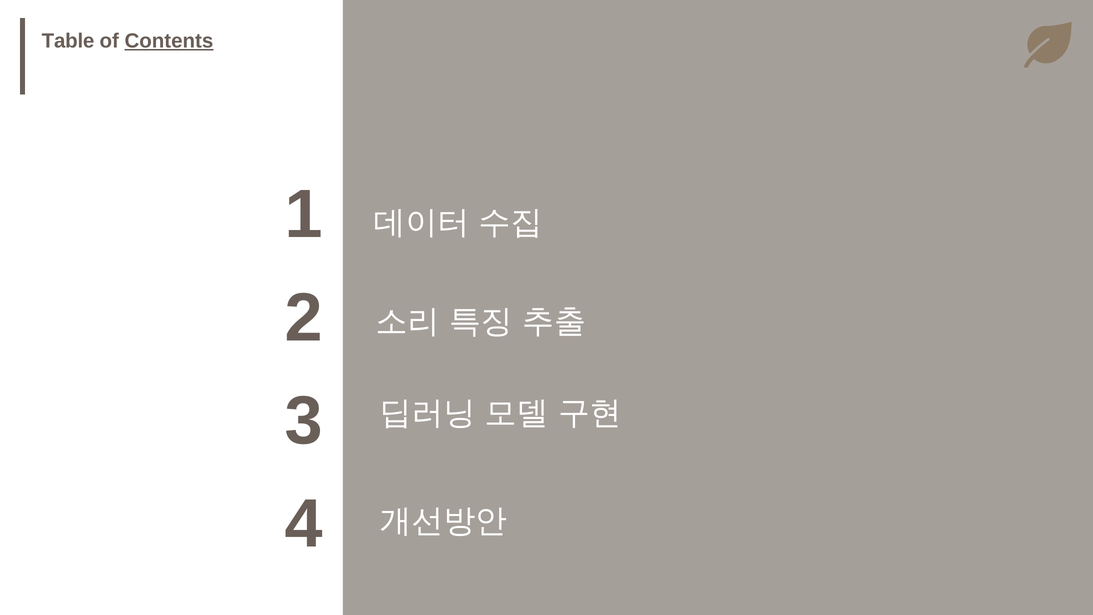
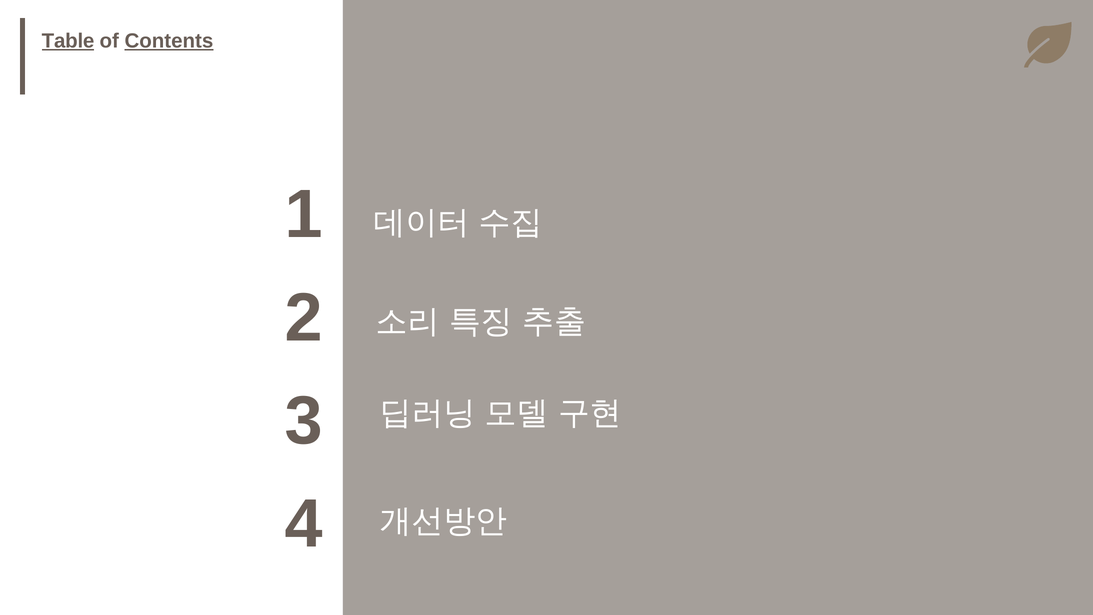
Table underline: none -> present (68, 41)
